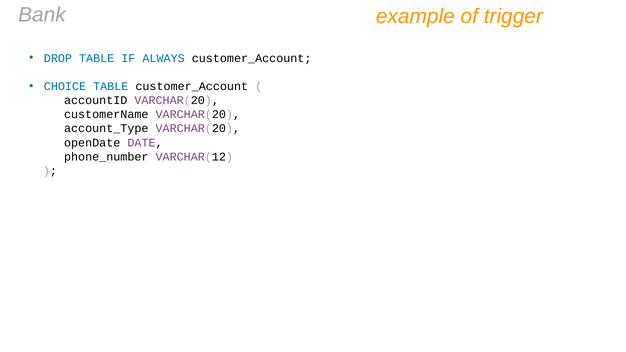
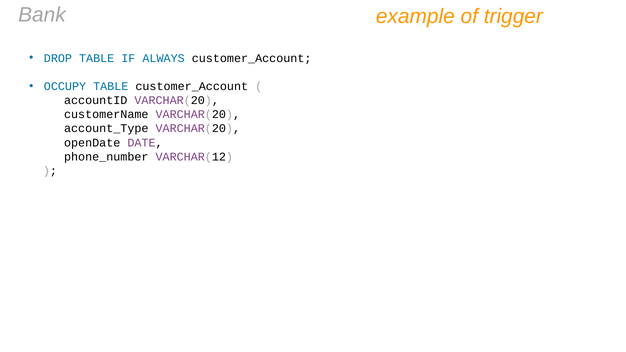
CHOICE: CHOICE -> OCCUPY (65, 86)
